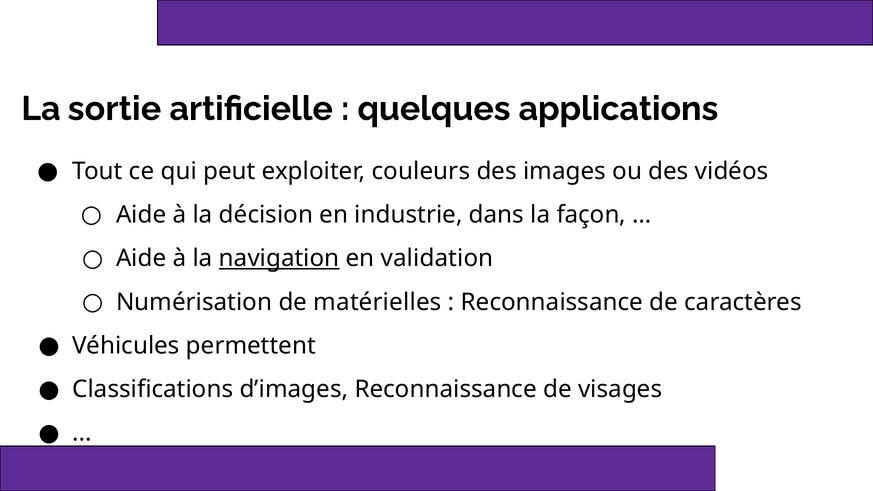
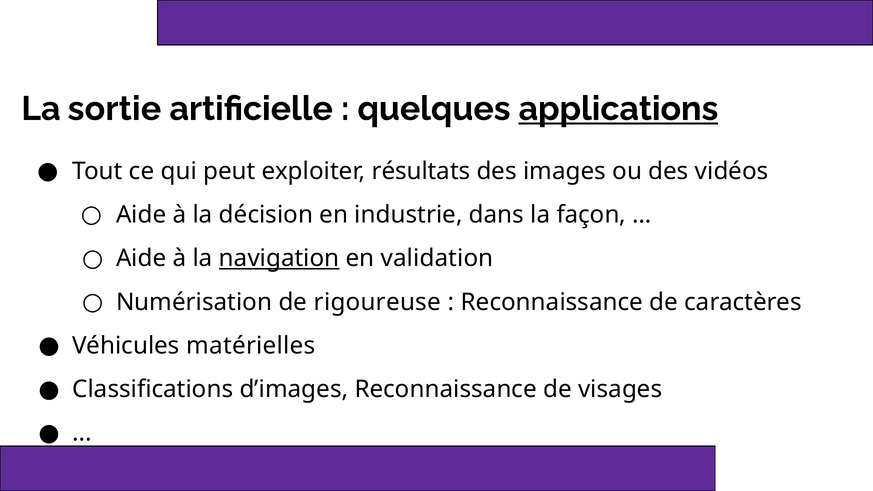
applications underline: none -> present (618, 109)
couleurs: couleurs -> résultats (421, 171)
matérielles: matérielles -> rigoureuse (377, 302)
permettent: permettent -> matérielles (251, 346)
